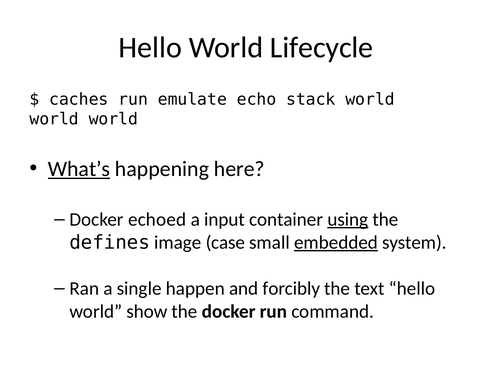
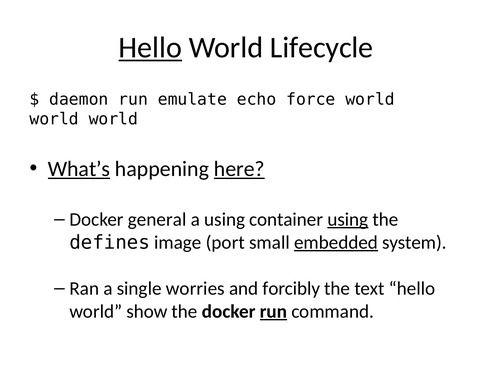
Hello underline: none -> present (150, 48)
caches: caches -> daemon (79, 100)
stack: stack -> force (311, 100)
here underline: none -> present (239, 169)
echoed: echoed -> general (157, 219)
a input: input -> using (225, 219)
case: case -> port (225, 242)
happen: happen -> worries (195, 288)
run underline: none -> present (273, 311)
